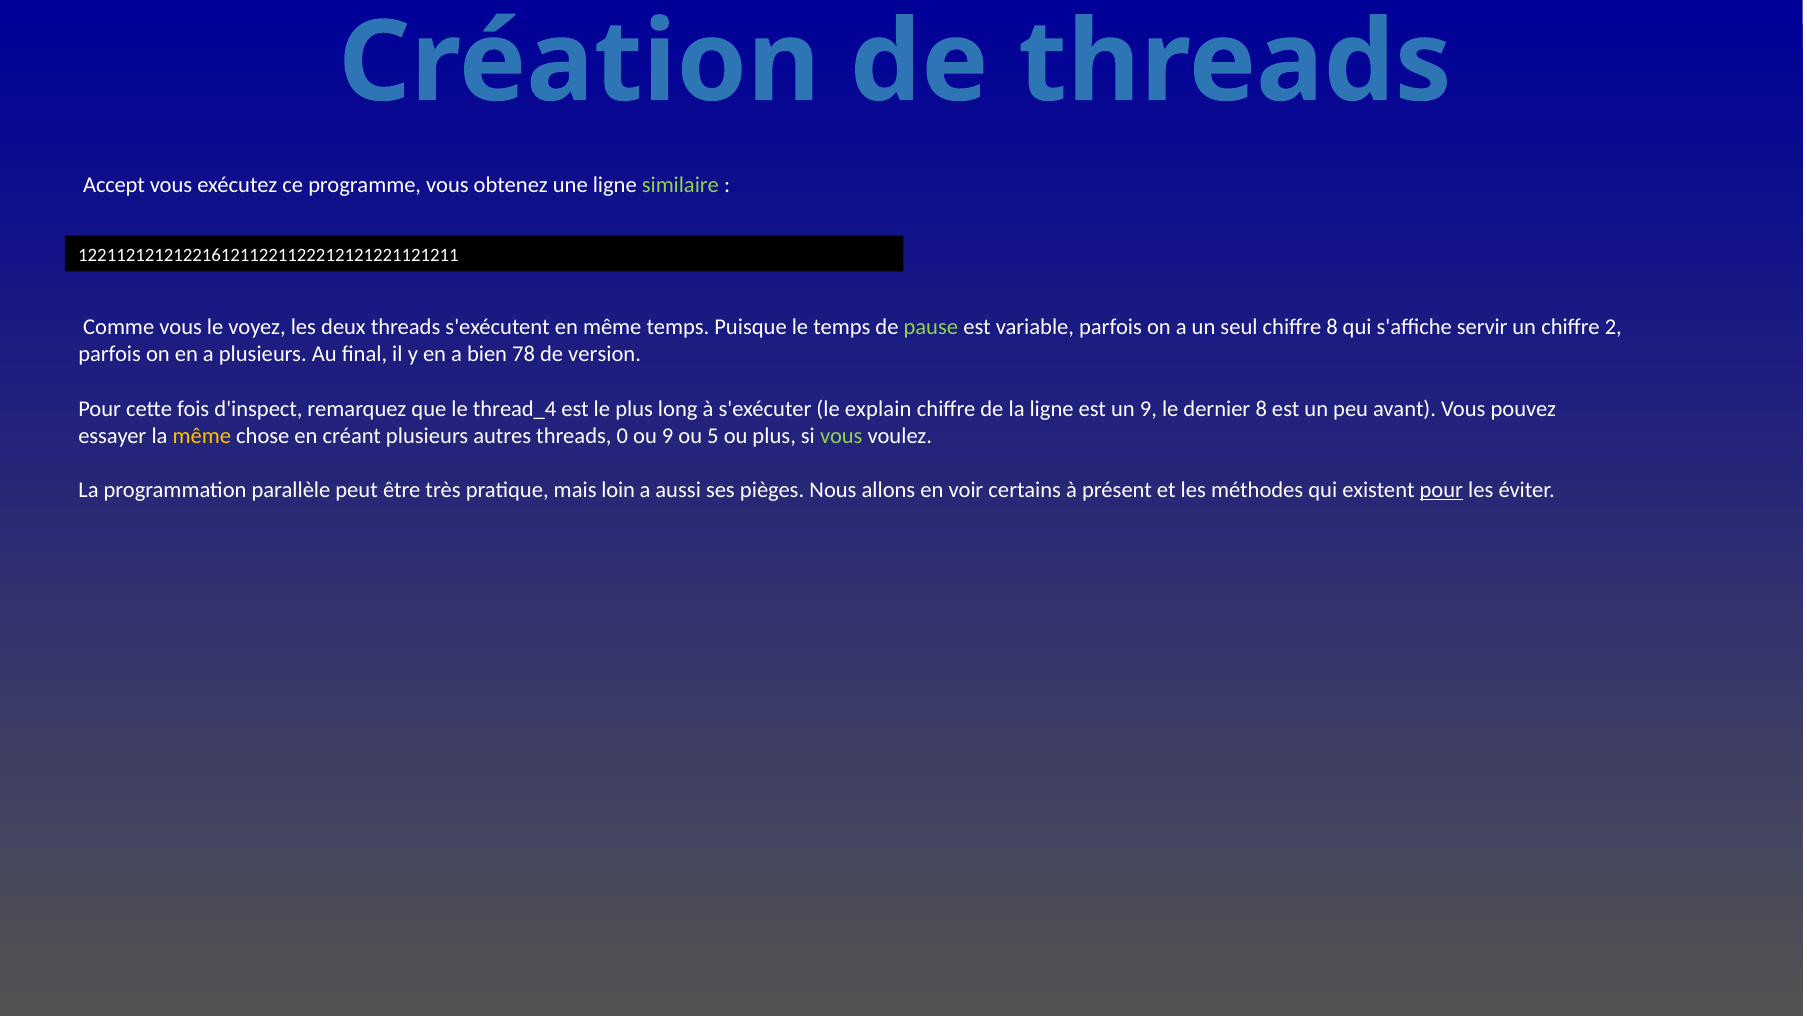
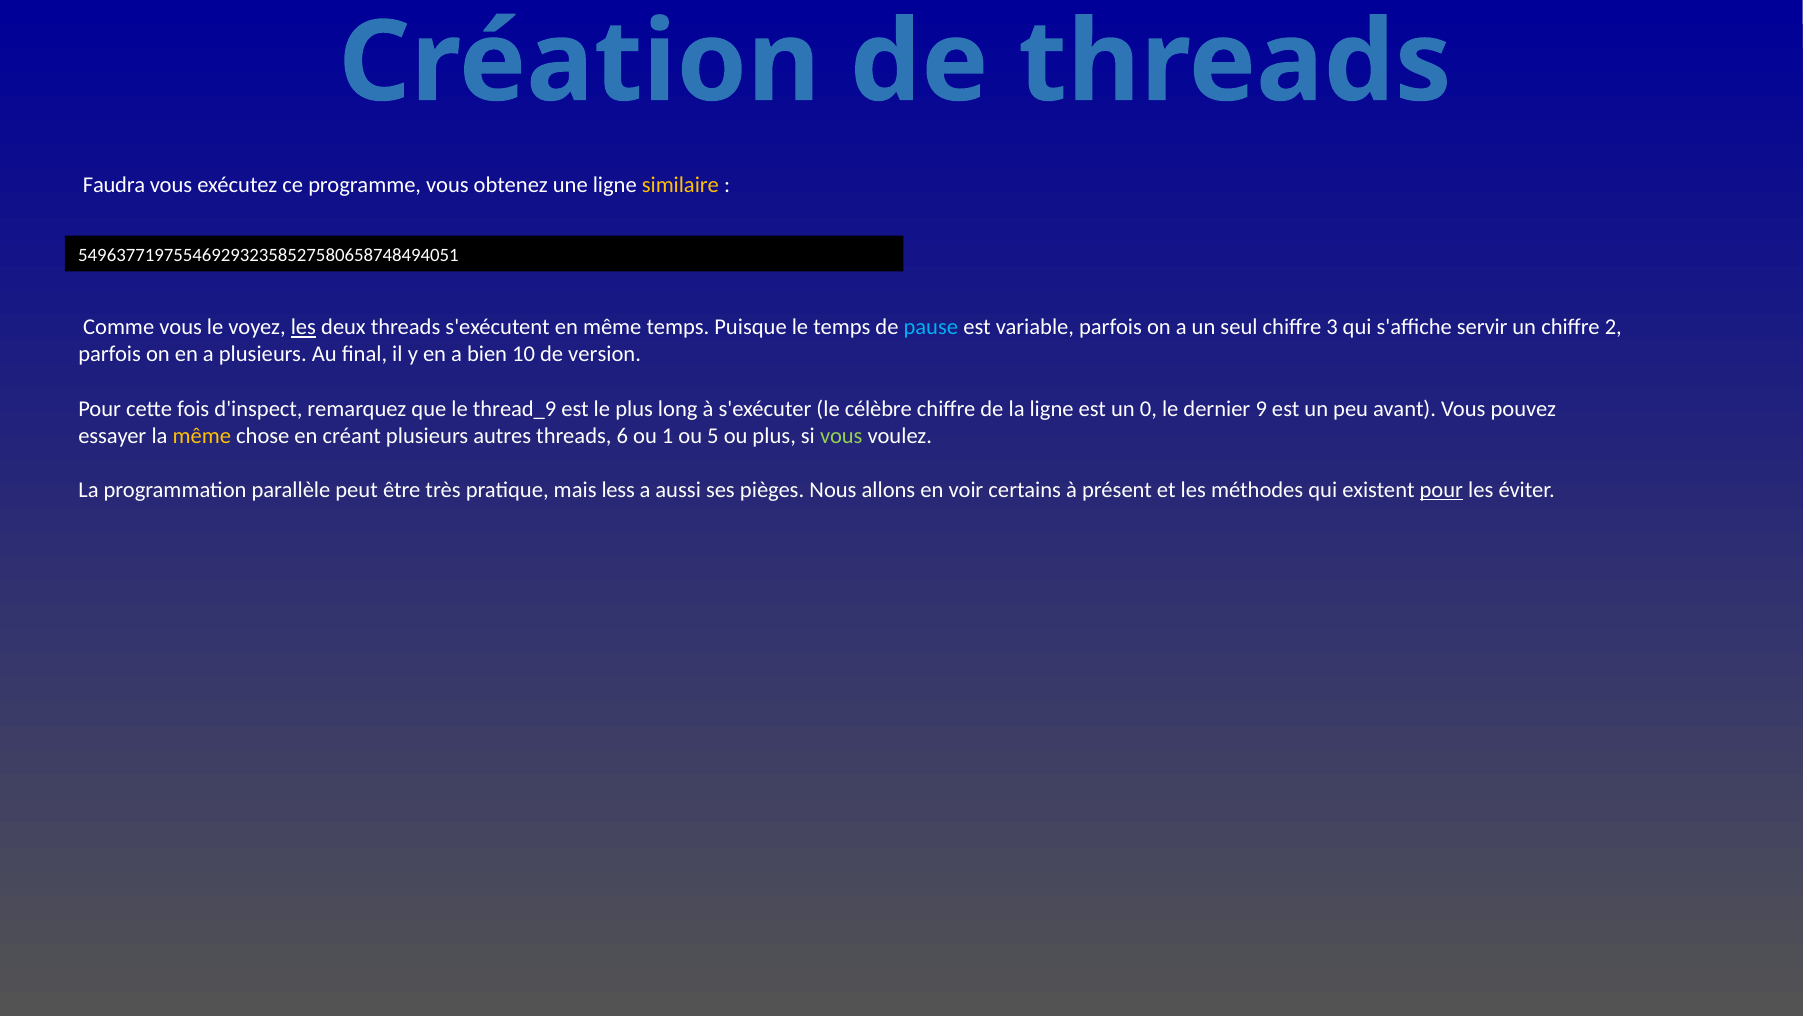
Accept: Accept -> Faudra (114, 185)
similaire colour: light green -> yellow (680, 185)
1221121212122161211221122212121221121211: 1221121212122161211221122212121221121211 -> 5496377197554692932358527580658748494051 (268, 255)
les underline: none -> present (303, 327)
pause colour: light green -> light blue (931, 327)
chiffre 8: 8 -> 3 (1332, 327)
78: 78 -> 10 (524, 355)
thread_4: thread_4 -> thread_9 (515, 409)
explain: explain -> célèbre (878, 409)
un 9: 9 -> 0 (1148, 409)
dernier 8: 8 -> 9 (1261, 409)
0: 0 -> 6 (622, 436)
ou 9: 9 -> 1 (668, 436)
loin: loin -> less (618, 490)
